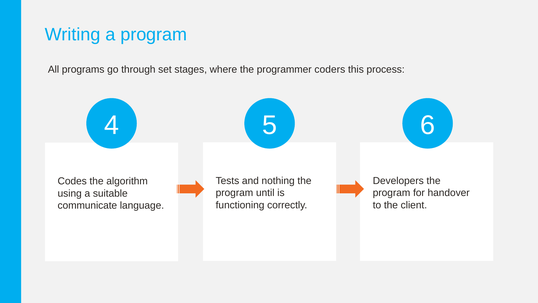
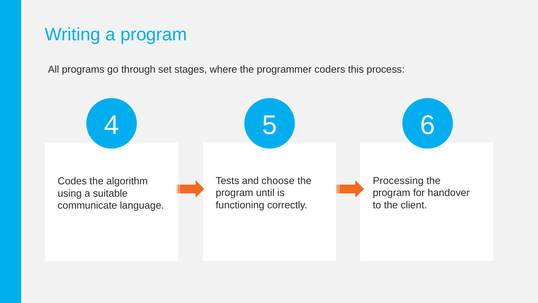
nothing: nothing -> choose (278, 181)
Developers: Developers -> Processing (398, 181)
